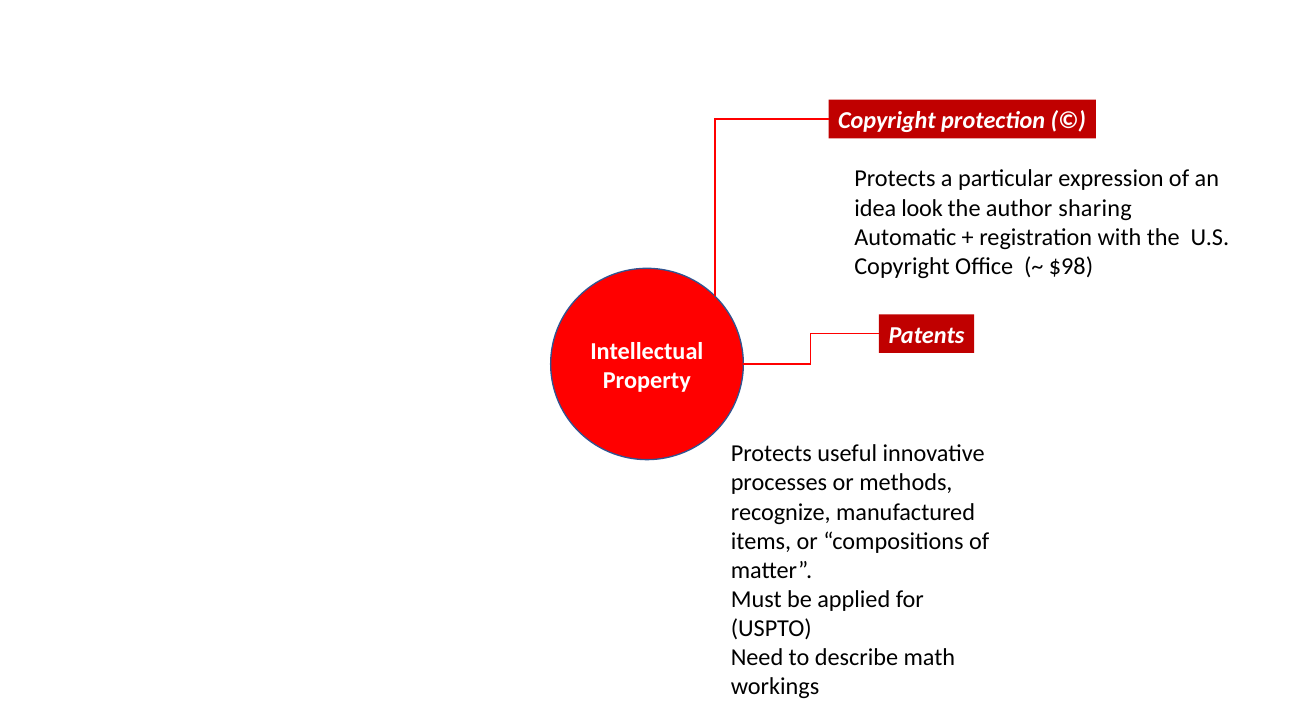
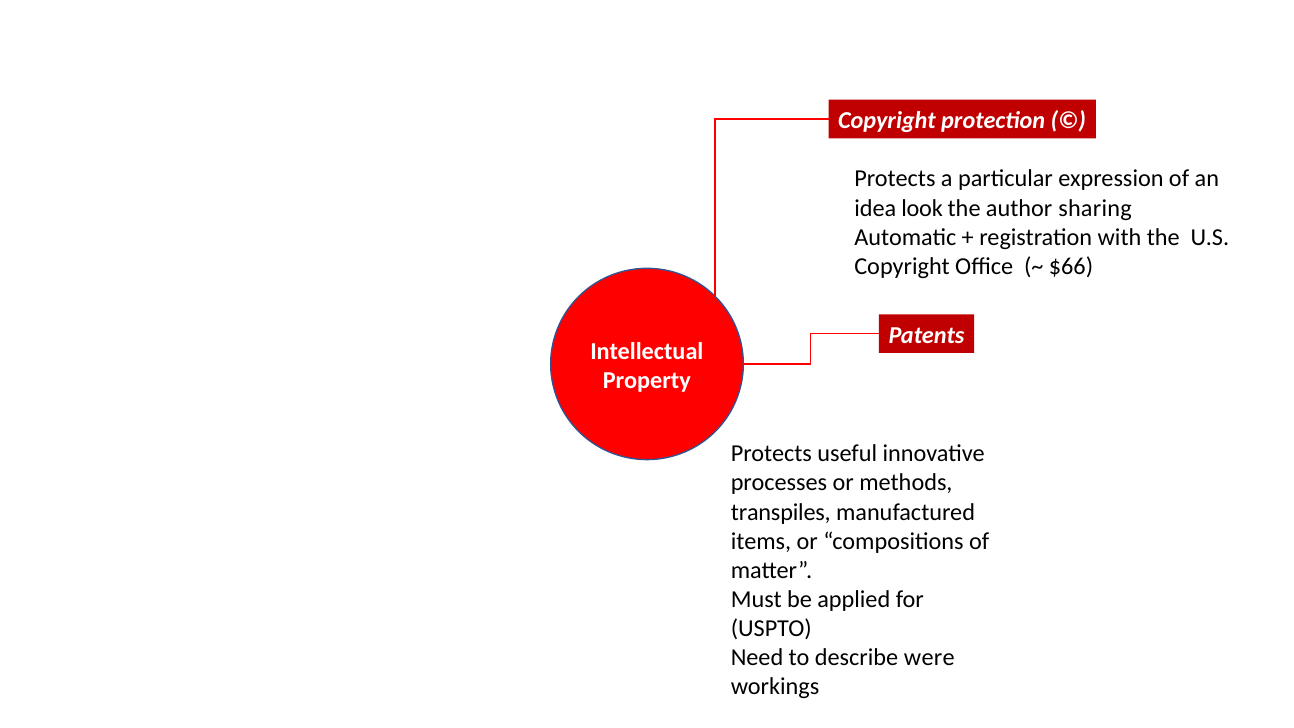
$98: $98 -> $66 (1071, 266)
recognize: recognize -> transpiles (781, 512)
math: math -> were (929, 658)
